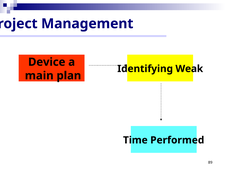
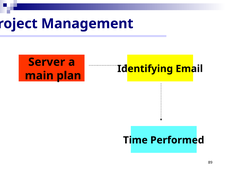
Device: Device -> Server (47, 62)
Weak: Weak -> Email (189, 69)
